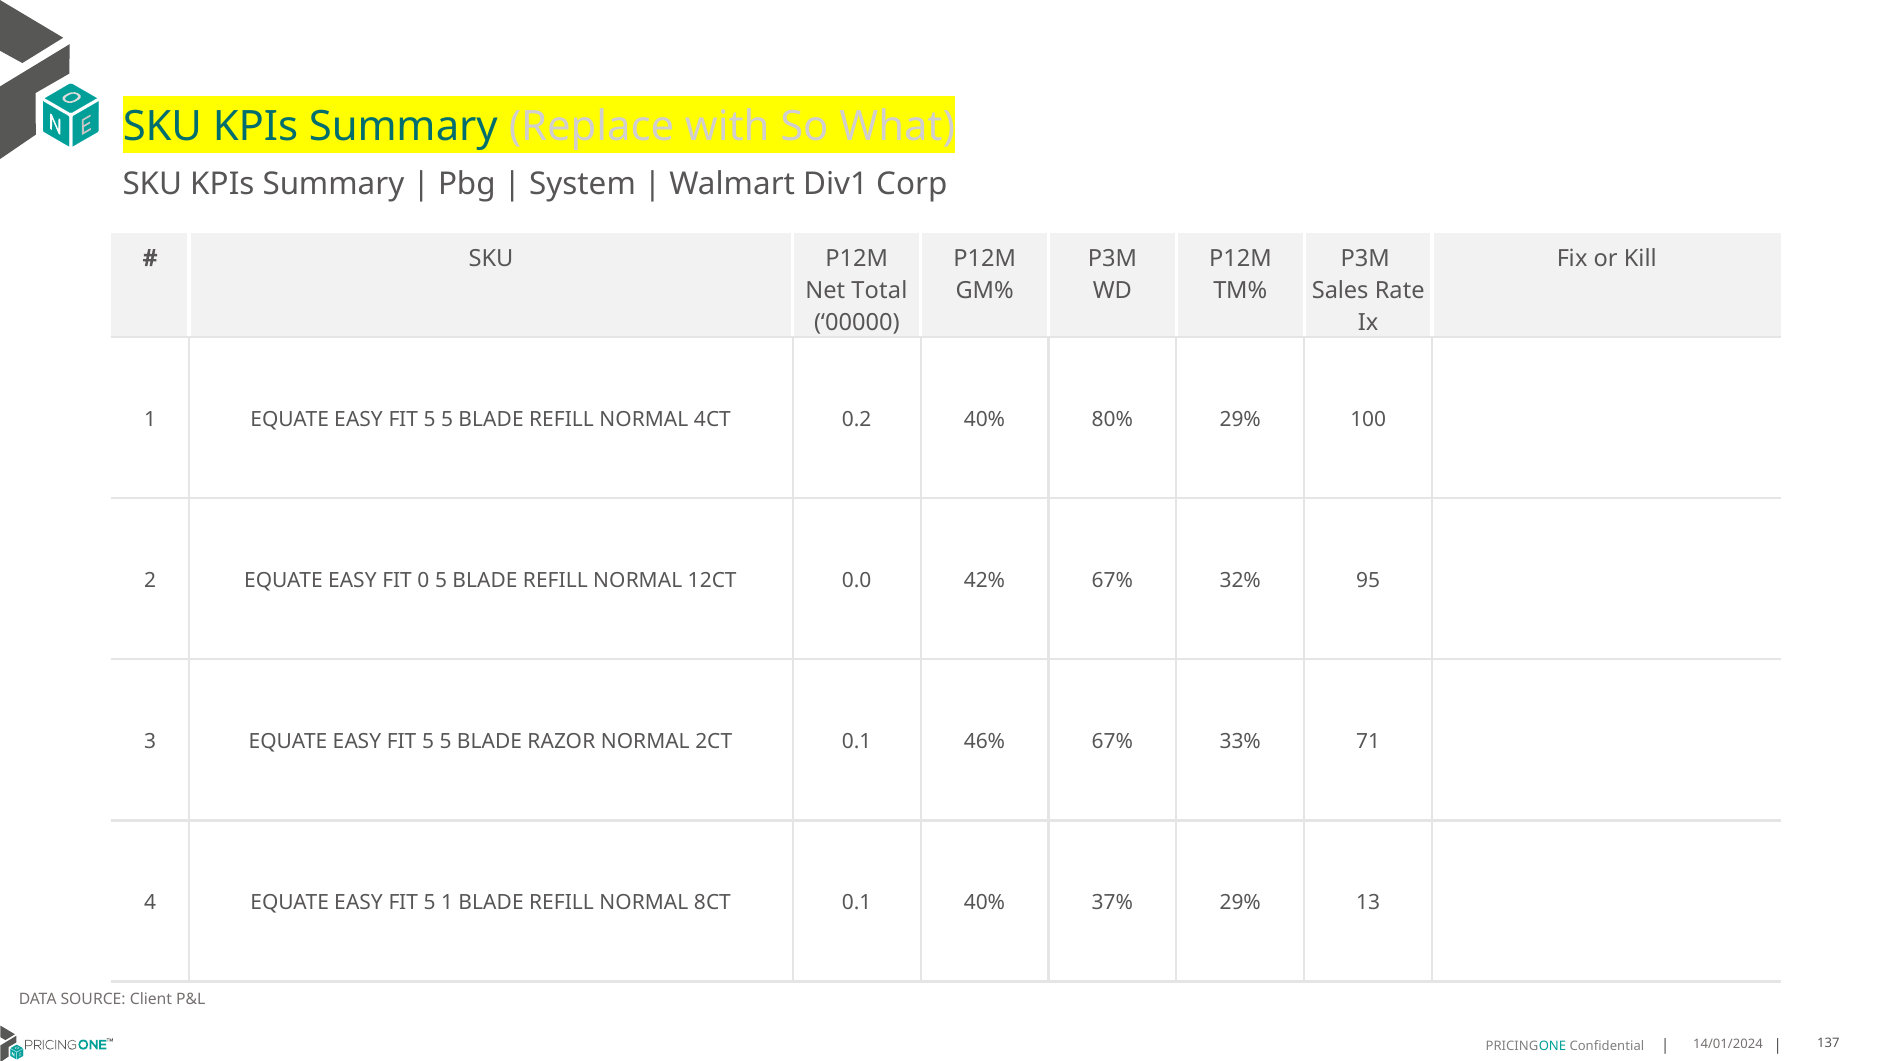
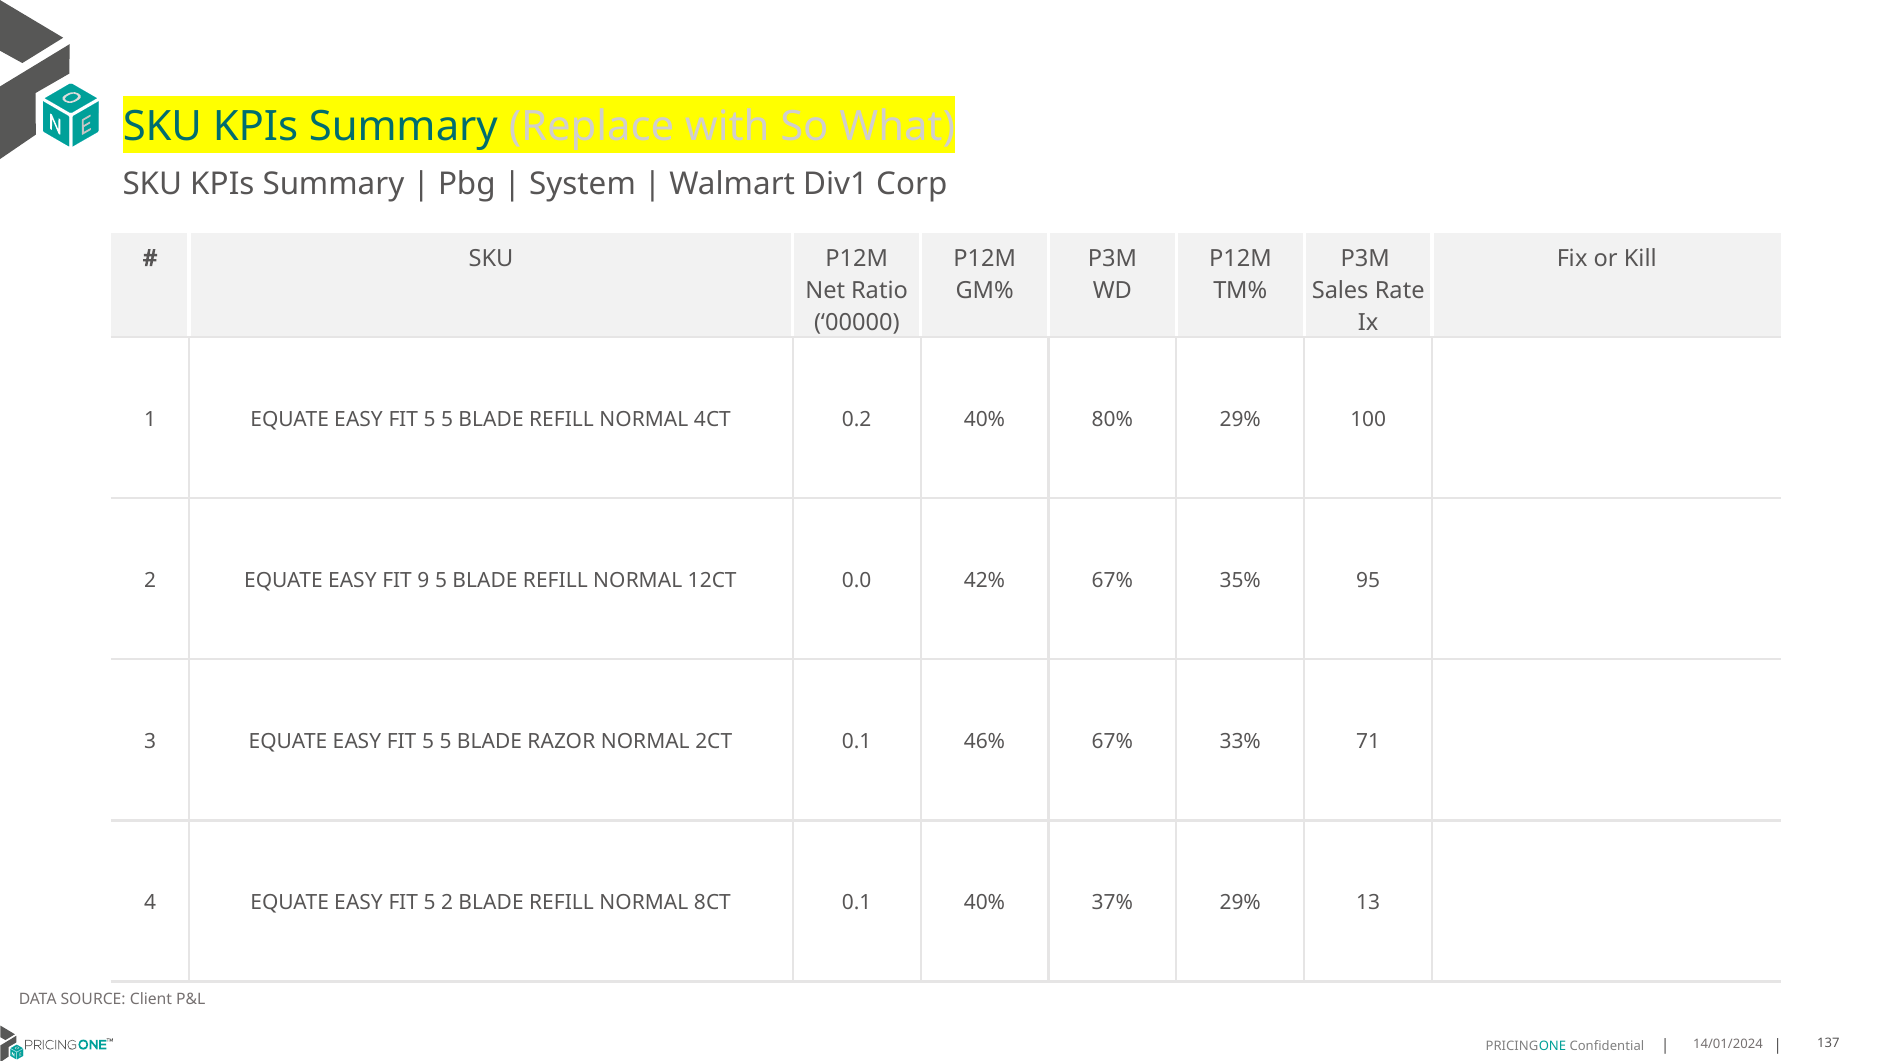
Total: Total -> Ratio (879, 290)
0: 0 -> 9 (423, 581)
32%: 32% -> 35% (1240, 581)
5 1: 1 -> 2 (447, 903)
